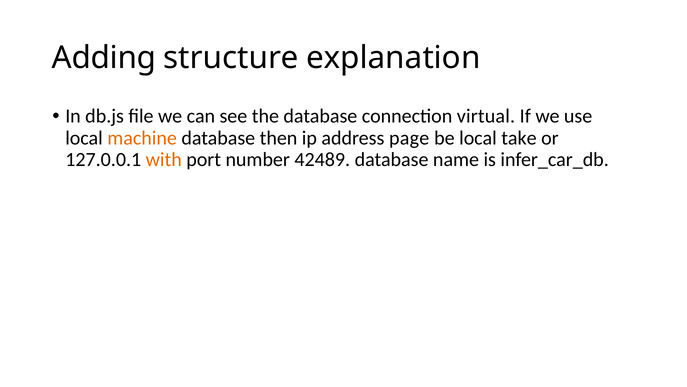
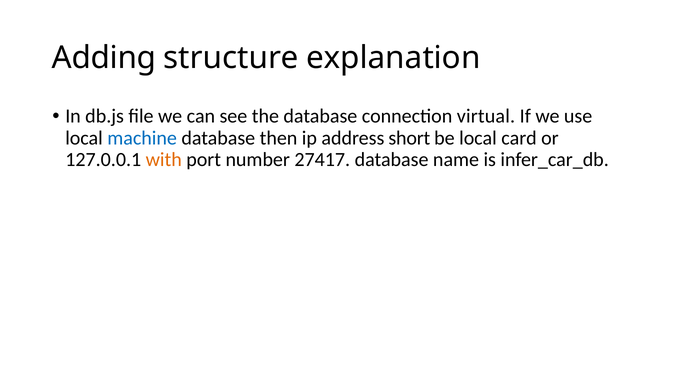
machine colour: orange -> blue (142, 138)
page: page -> short (409, 138)
take: take -> card (519, 138)
42489: 42489 -> 27417 (322, 159)
